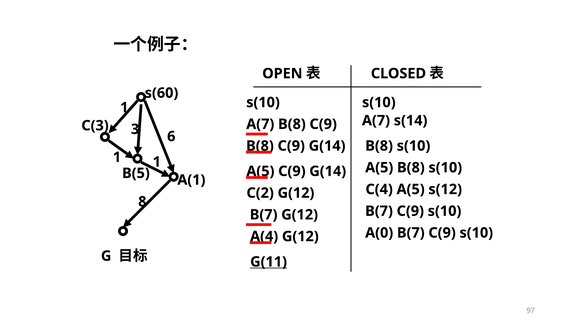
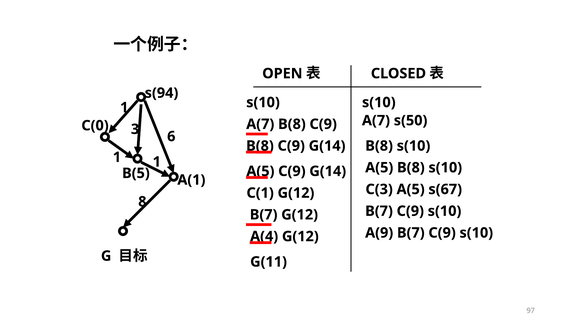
s(60: s(60 -> s(94 (162, 93)
s(14: s(14 -> s(50 (411, 120)
C(3: C(3 -> C(0 (95, 125)
C(4: C(4 -> C(3 (379, 189)
s(12: s(12 -> s(67 (445, 189)
C(2: C(2 -> C(1 (260, 193)
A(0: A(0 -> A(9 (379, 233)
G(11 underline: present -> none (269, 262)
